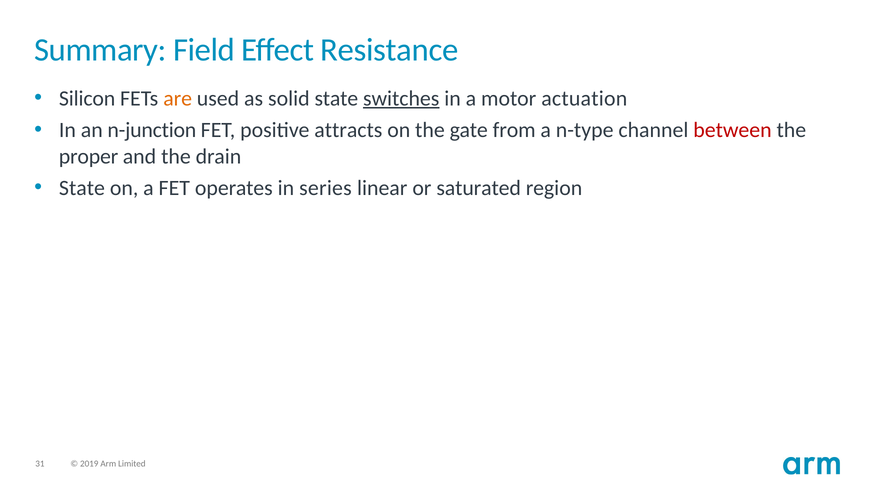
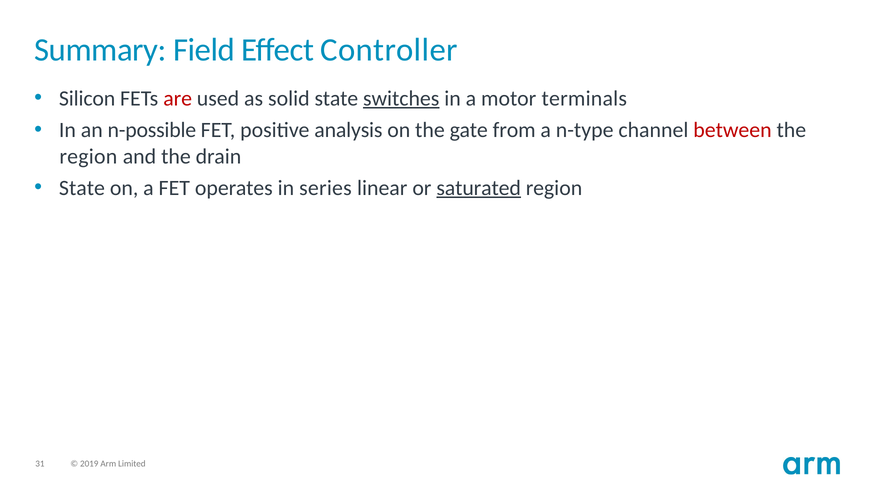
Resistance: Resistance -> Controller (389, 50)
are colour: orange -> red (178, 99)
actuation: actuation -> terminals (584, 99)
n-junction: n-junction -> n-possible (152, 130)
attracts: attracts -> analysis (348, 130)
proper: proper -> region (88, 157)
saturated underline: none -> present (479, 188)
